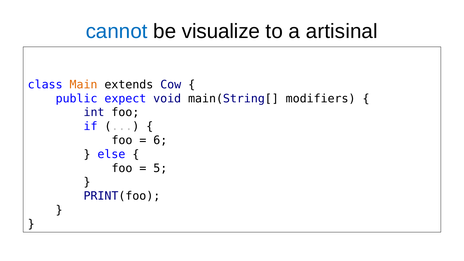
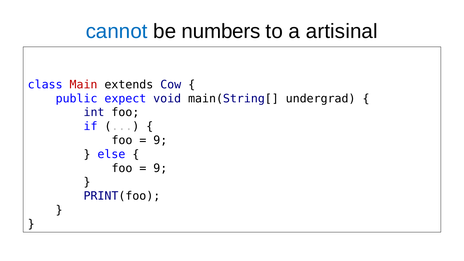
visualize: visualize -> numbers (221, 31)
Main colour: orange -> red (84, 85)
modifiers: modifiers -> undergrad (321, 99)
6: 6 -> 9 (160, 140)
5: 5 -> 9 (160, 168)
